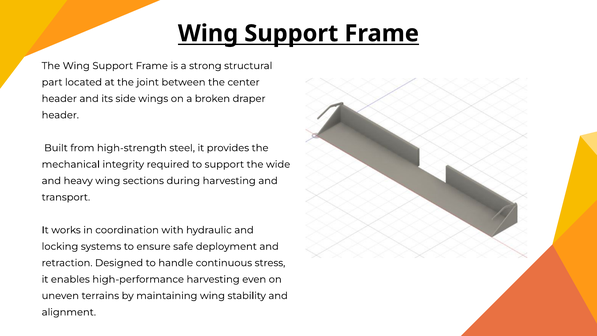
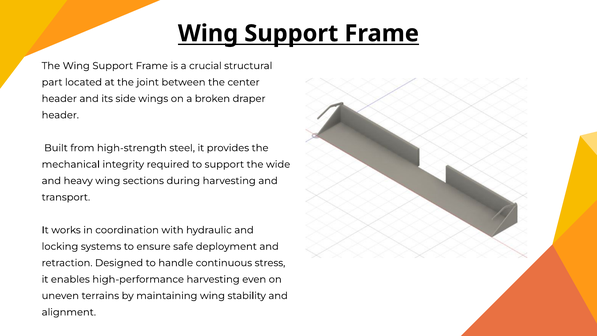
strong: strong -> crucial (205, 66)
